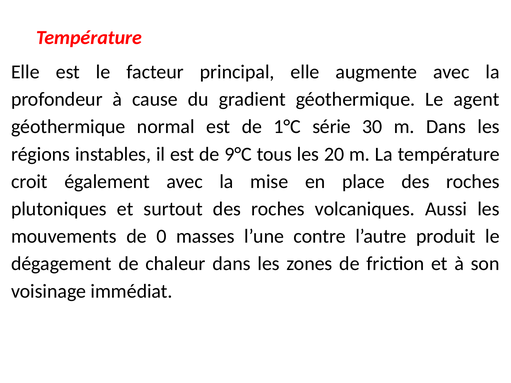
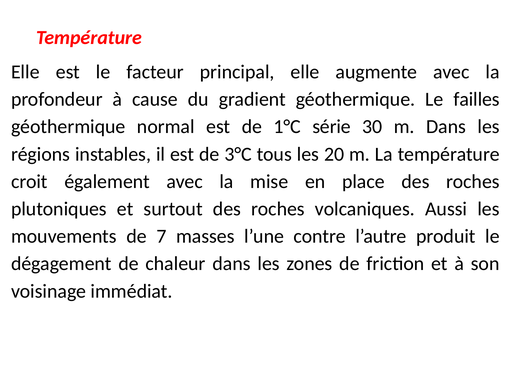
agent: agent -> failles (477, 99)
9°C: 9°C -> 3°C (238, 154)
0: 0 -> 7 (161, 237)
